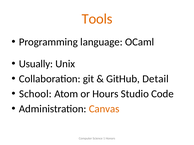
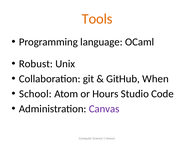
Usually: Usually -> Robust (36, 64)
Detail: Detail -> When (156, 79)
Canvas colour: orange -> purple (104, 109)
